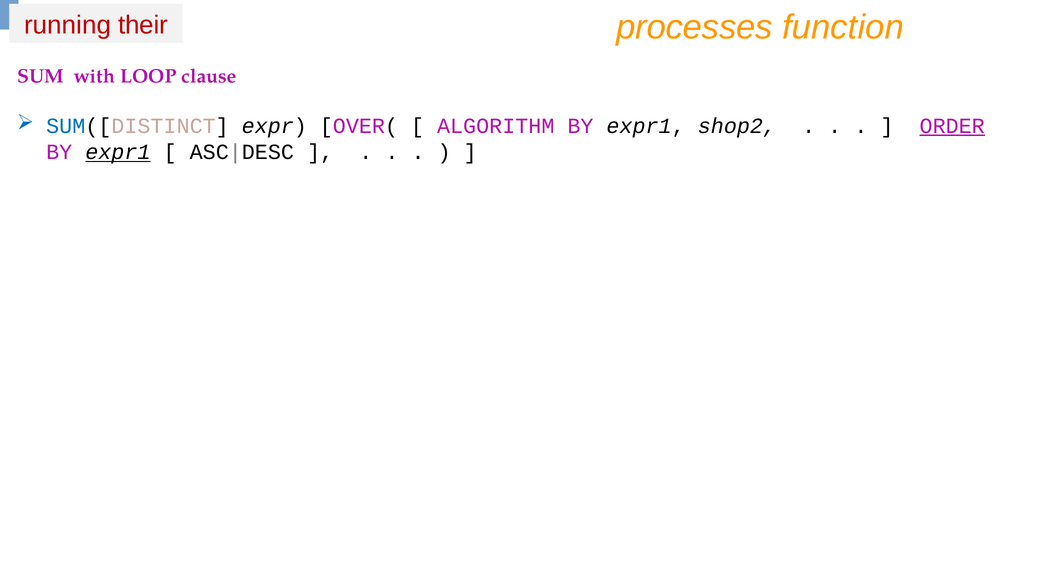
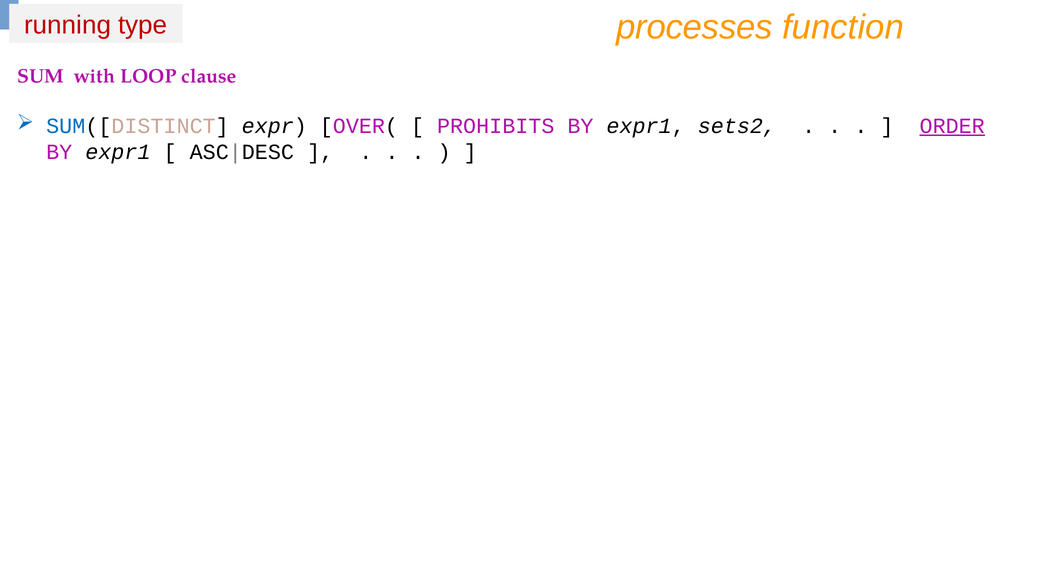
their: their -> type (143, 25)
ALGORITHM: ALGORITHM -> PROHIBITS (496, 126)
shop2: shop2 -> sets2 (737, 126)
expr1 underline: present -> none (118, 152)
